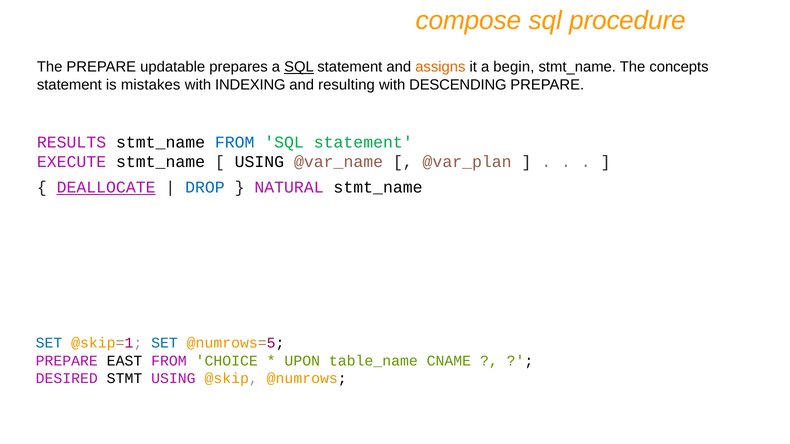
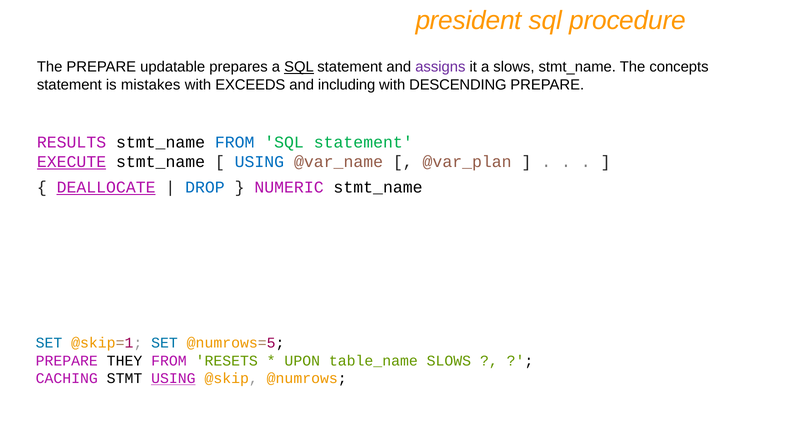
compose: compose -> president (469, 21)
assigns colour: orange -> purple (440, 67)
a begin: begin -> slows (514, 67)
INDEXING: INDEXING -> EXCEEDS (250, 85)
resulting: resulting -> including (347, 85)
EXECUTE underline: none -> present (72, 162)
USING colour: black -> blue (259, 162)
NATURAL: NATURAL -> NUMERIC (289, 188)
EAST: EAST -> THEY (125, 361)
CHOICE: CHOICE -> RESETS (227, 361)
table_name CNAME: CNAME -> SLOWS (449, 361)
DESIRED: DESIRED -> CACHING (67, 379)
USING underline: none -> present (173, 379)
